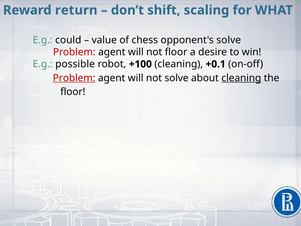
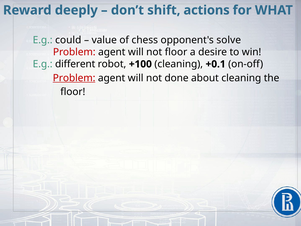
return: return -> deeply (76, 10)
scaling: scaling -> actions (207, 10)
possible: possible -> different (75, 64)
not solve: solve -> done (177, 78)
cleaning underline: present -> none (241, 78)
